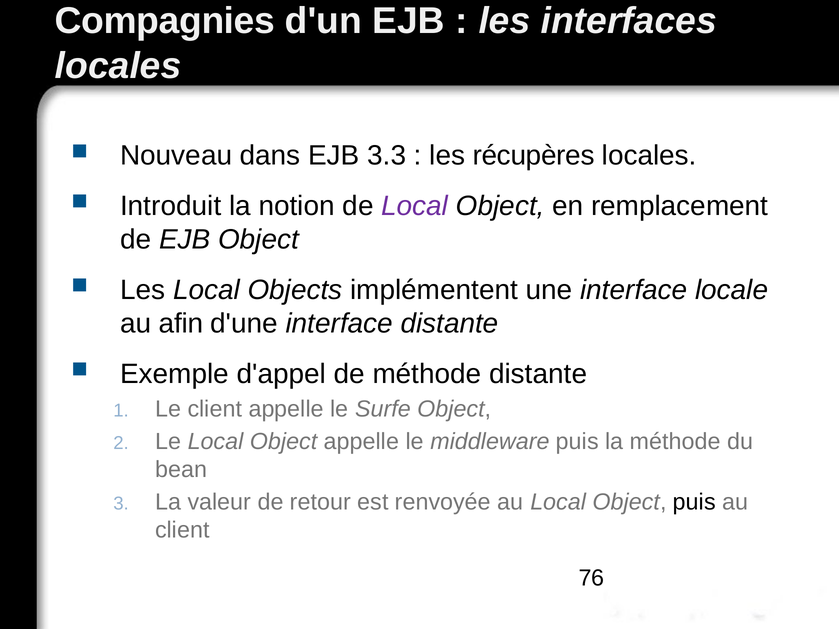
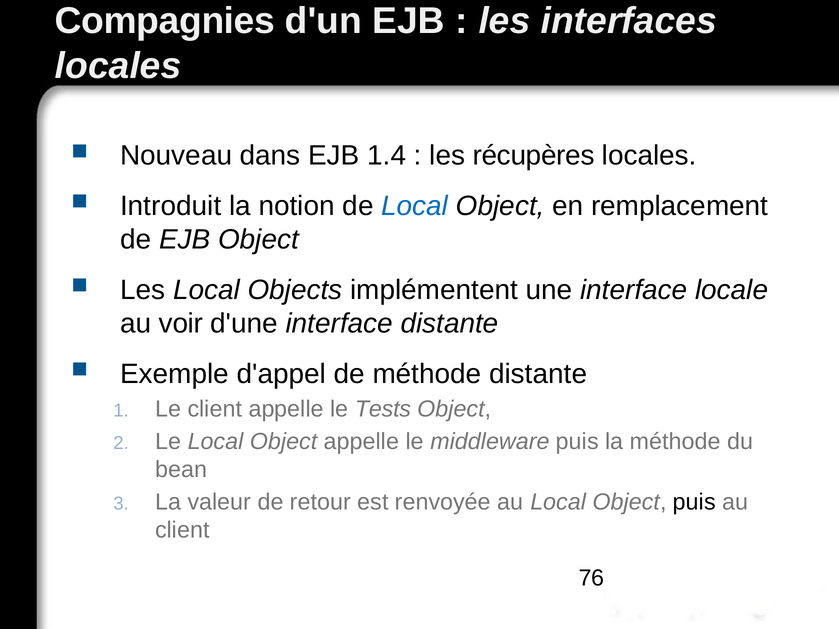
3.3: 3.3 -> 1.4 (387, 156)
Local colour: purple -> blue (415, 206)
afin: afin -> voir (181, 324)
Surfe: Surfe -> Tests (383, 409)
